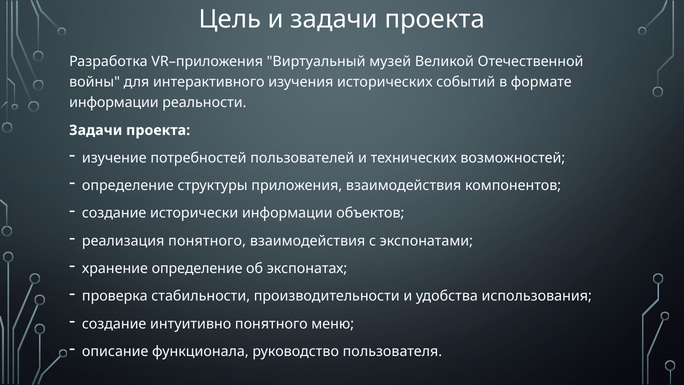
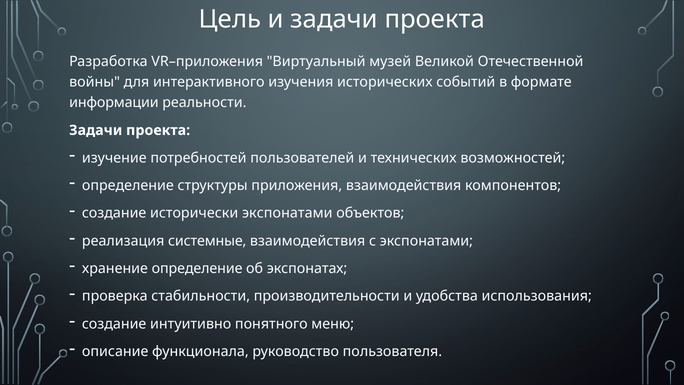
исторически информации: информации -> экспонатами (287, 213)
реализация понятного: понятного -> системные (207, 241)
